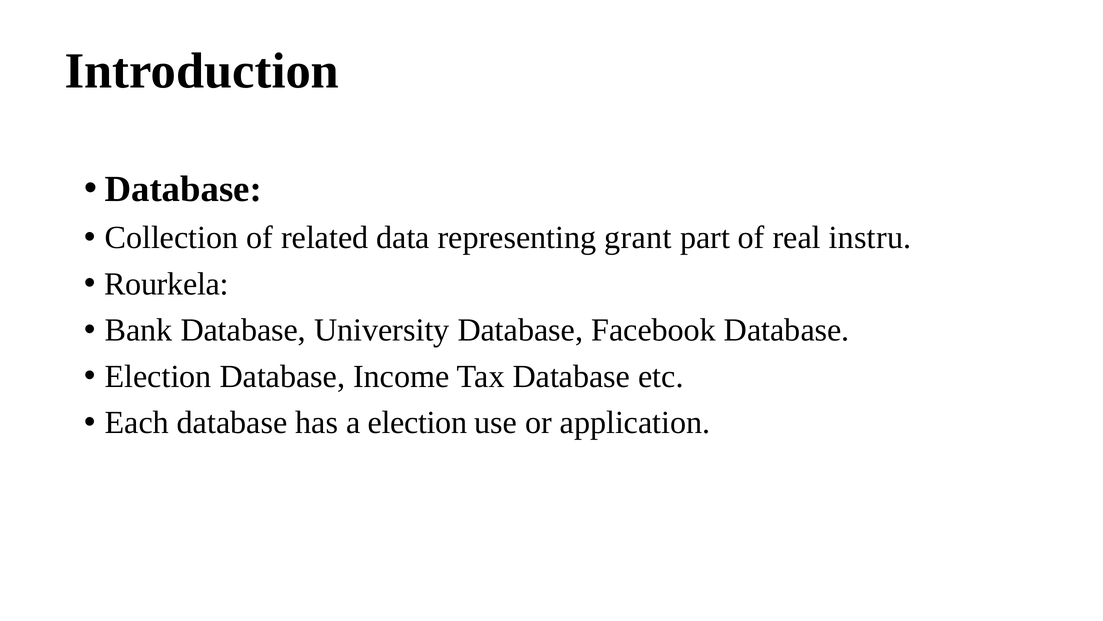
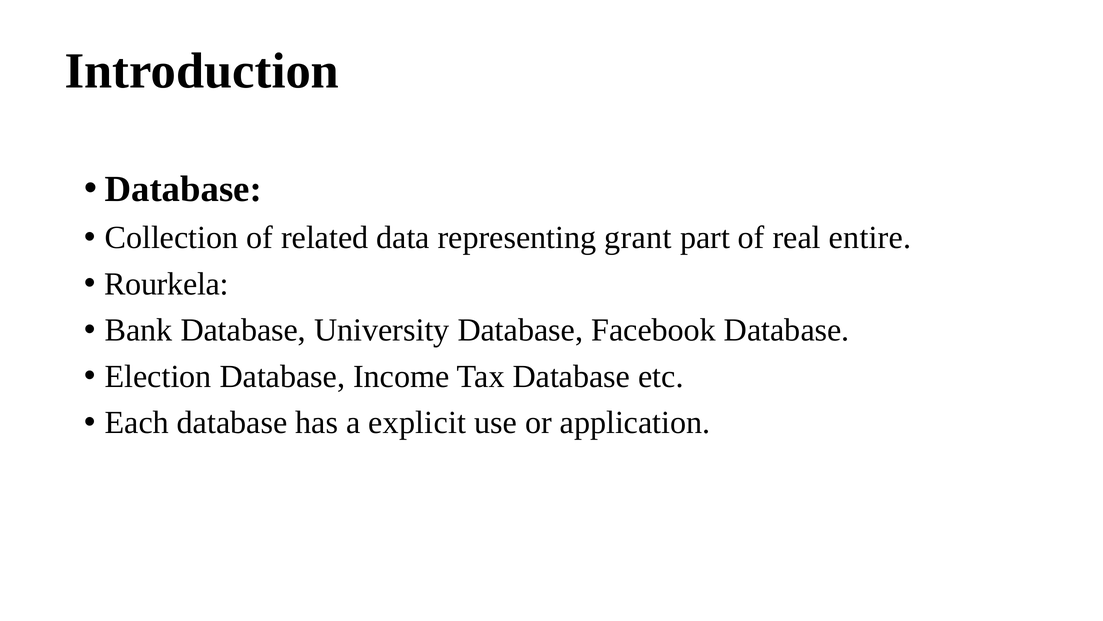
instru: instru -> entire (870, 238)
a election: election -> explicit (417, 422)
